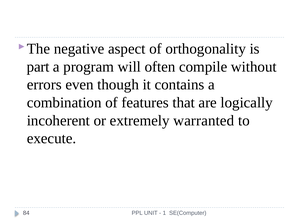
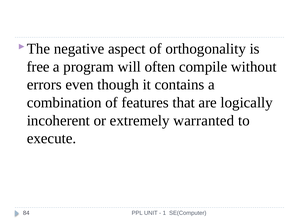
part: part -> free (38, 67)
